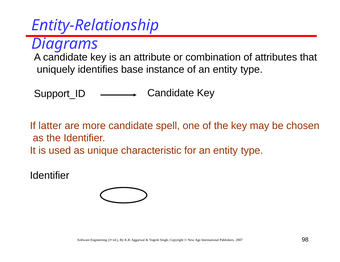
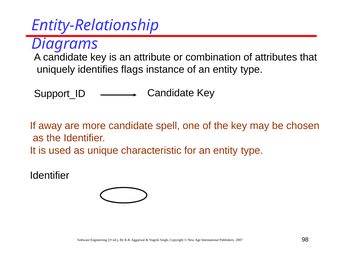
base: base -> flags (132, 70)
latter: latter -> away (50, 126)
